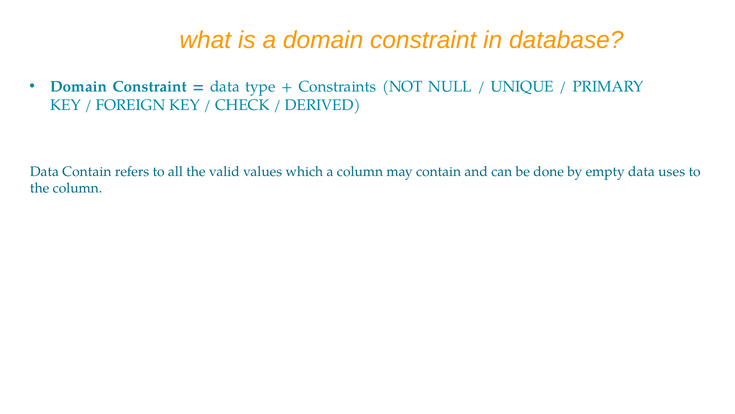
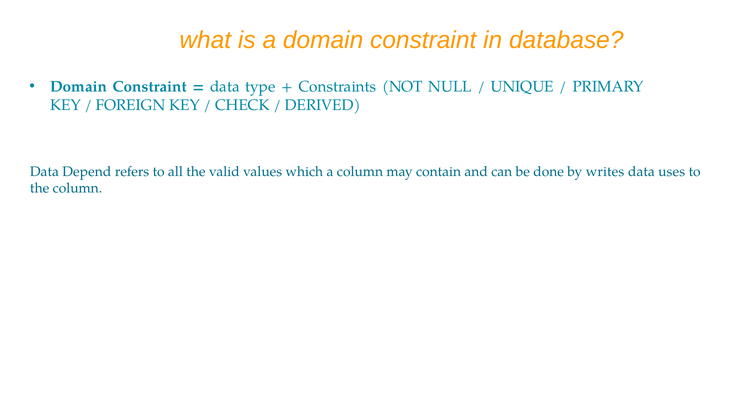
Data Contain: Contain -> Depend (87, 171)
empty: empty -> writes (605, 171)
